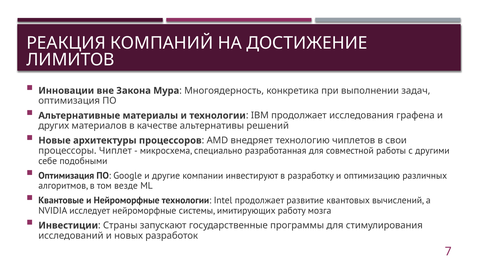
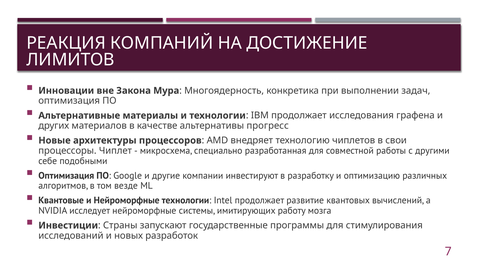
решений: решений -> прогресс (268, 126)
